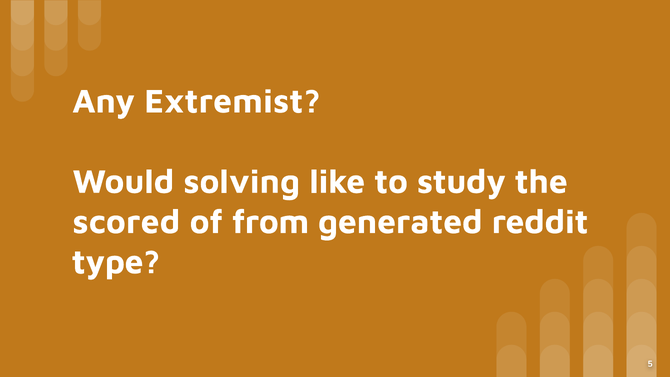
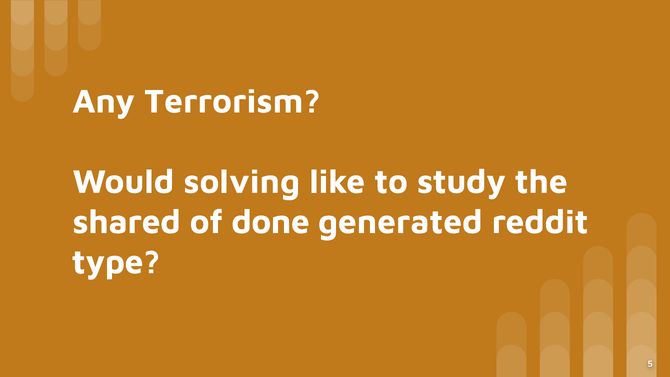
Extremist: Extremist -> Terrorism (232, 101)
scored: scored -> shared (127, 222)
from: from -> done (271, 222)
